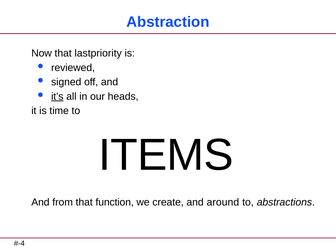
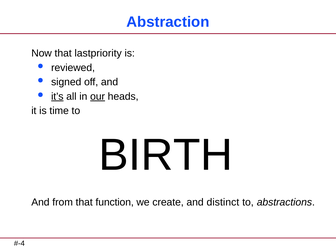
our underline: none -> present (98, 96)
ITEMS: ITEMS -> BIRTH (166, 155)
around: around -> distinct (223, 202)
